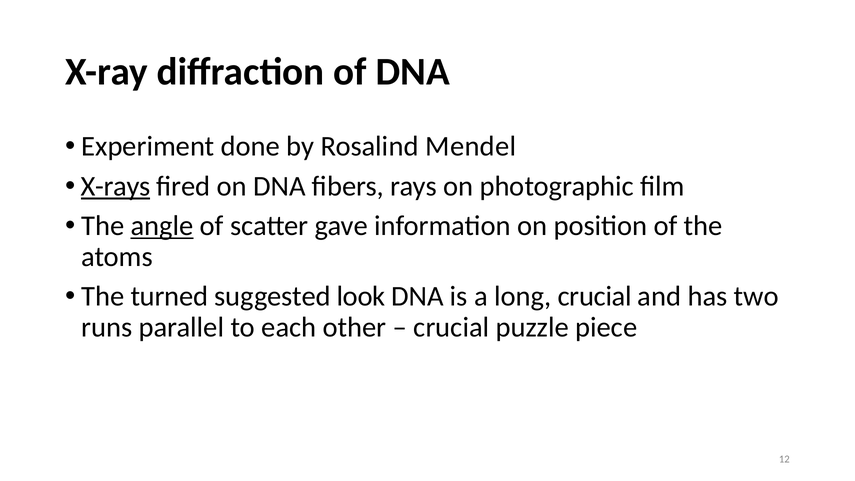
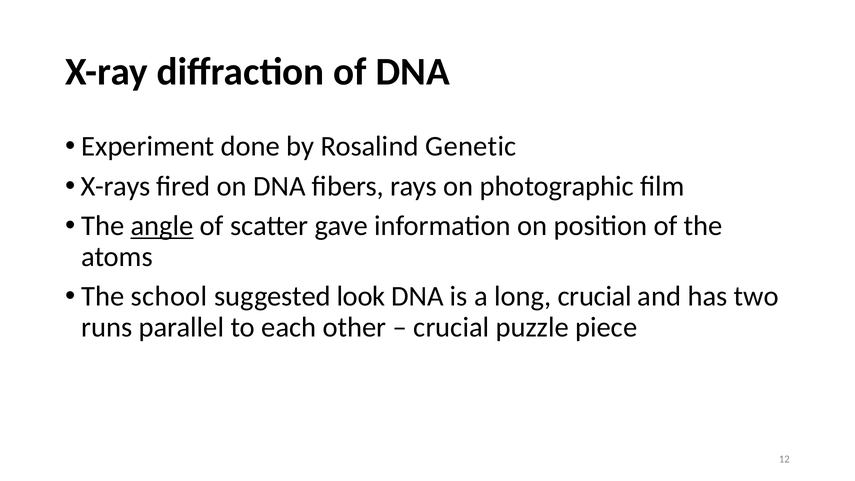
Mendel: Mendel -> Genetic (471, 146)
X-rays underline: present -> none (116, 186)
turned: turned -> school (169, 296)
